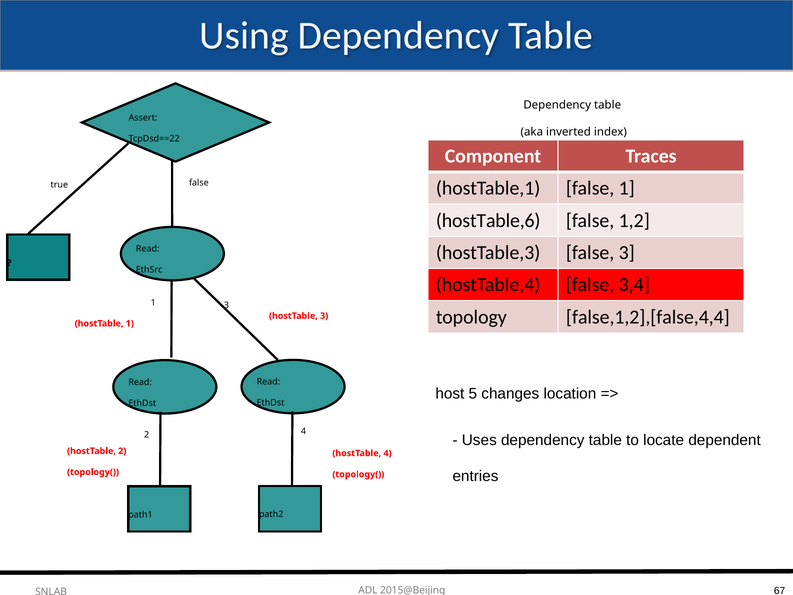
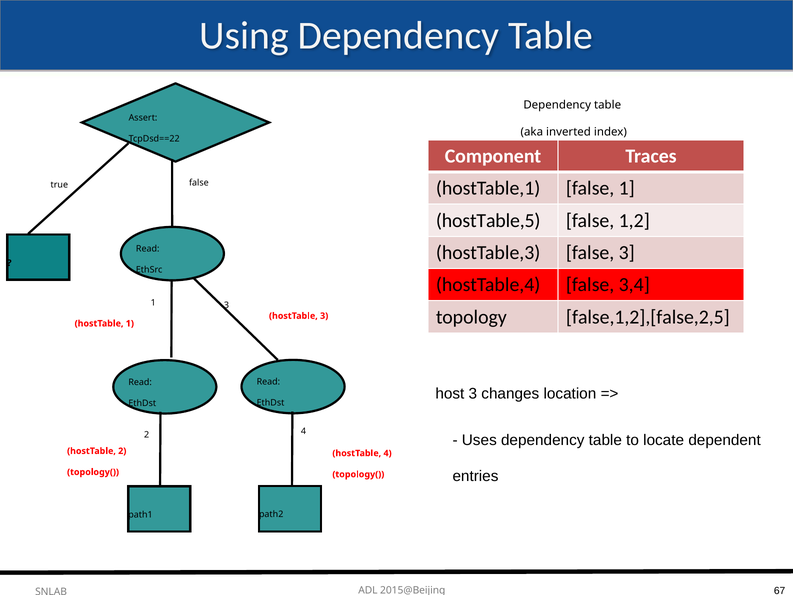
hostTable,6: hostTable,6 -> hostTable,5 (488, 220)
false,1,2],[false,4,4: false,1,2],[false,4,4 -> false,1,2],[false,2,5 (648, 317)
host 5: 5 -> 3 (473, 394)
